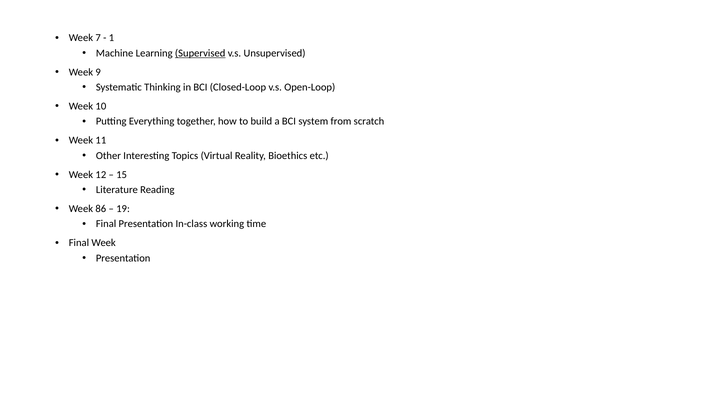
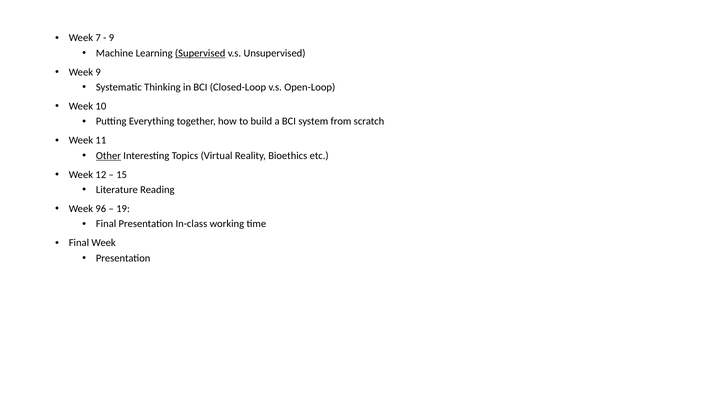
1: 1 -> 9 (112, 38)
Other underline: none -> present (108, 156)
86: 86 -> 96 (101, 209)
